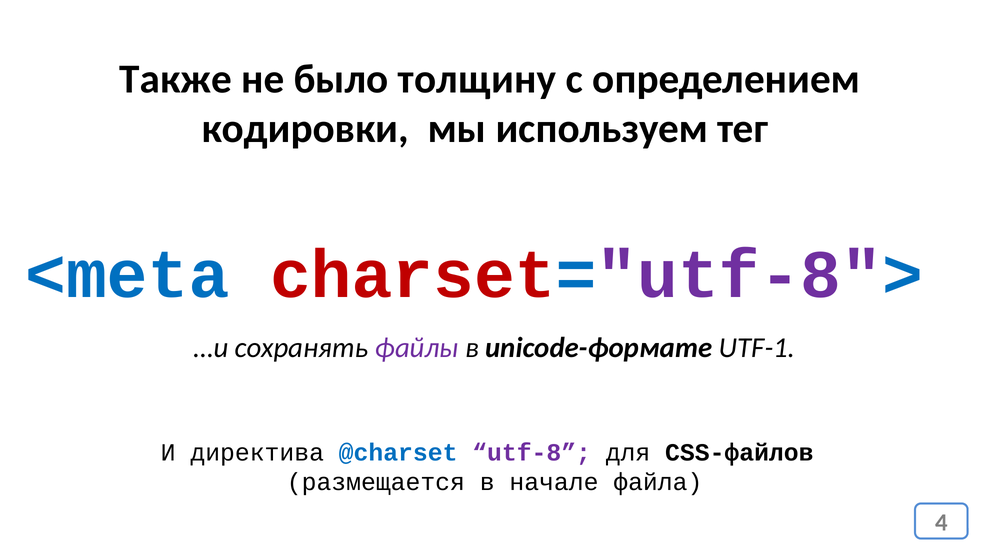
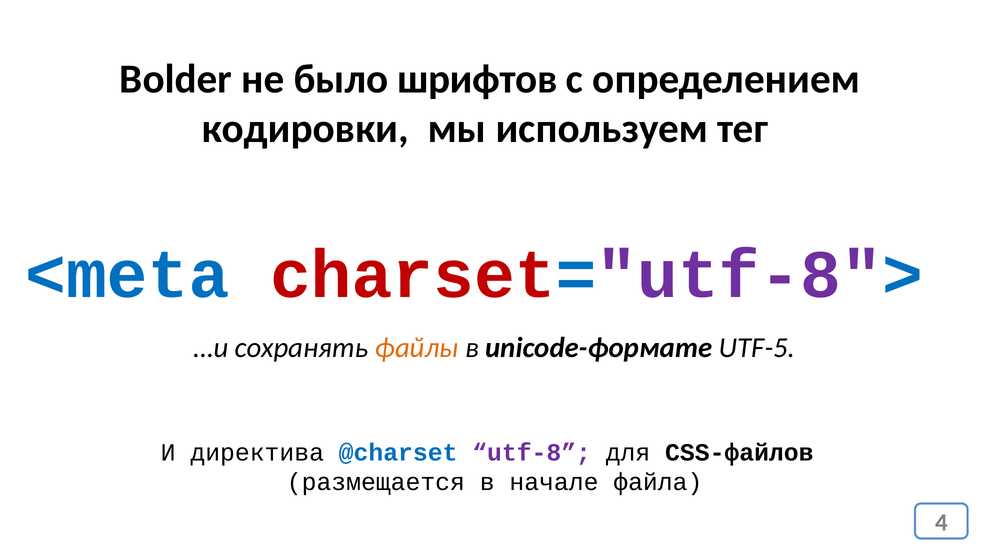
Также: Также -> Bolder (176, 79)
толщину: толщину -> шрифтов (477, 79)
файлы colour: purple -> orange (417, 348)
UTF-1: UTF-1 -> UTF-5 (757, 348)
